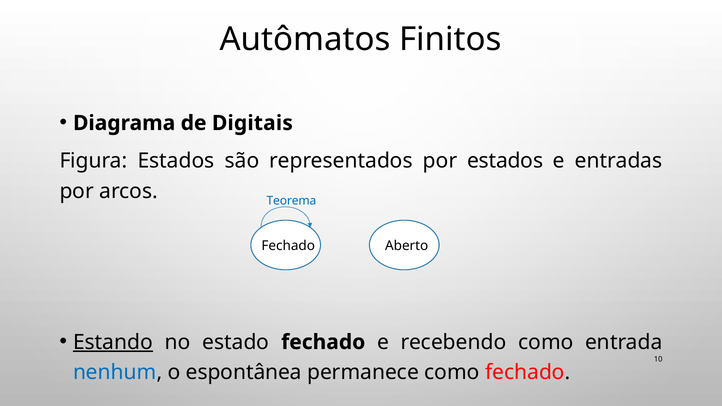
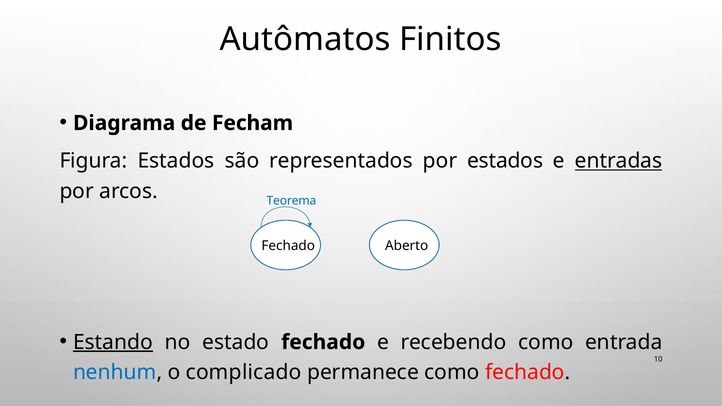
Digitais: Digitais -> Fecham (253, 123)
entradas underline: none -> present (619, 161)
espontânea: espontânea -> complicado (244, 373)
